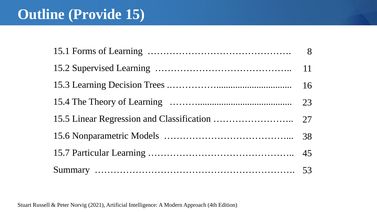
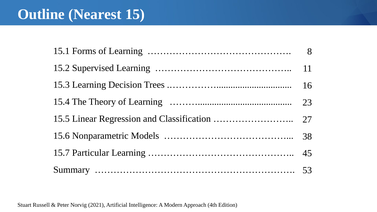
Provide: Provide -> Nearest (95, 14)
